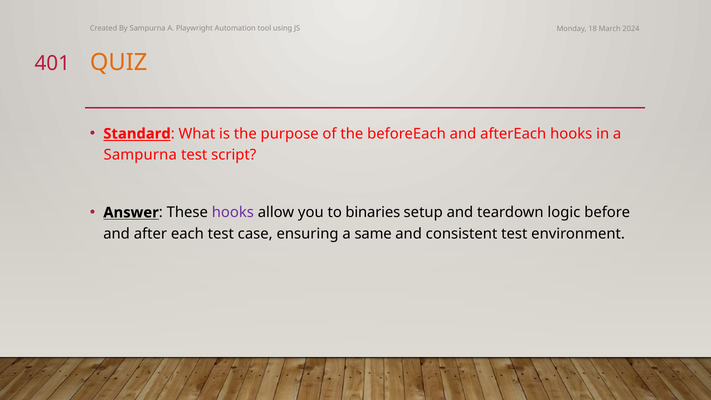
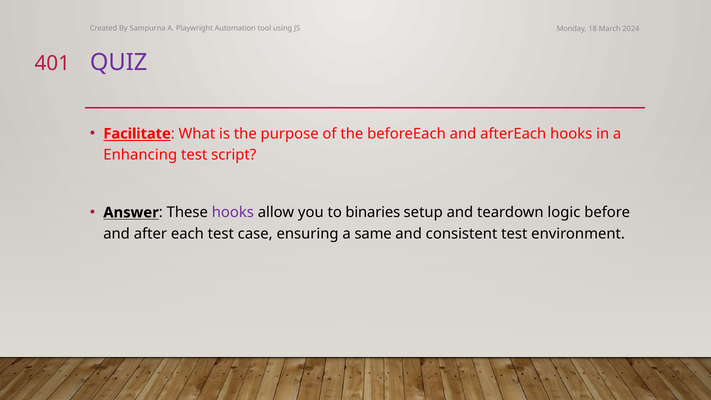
QUIZ colour: orange -> purple (119, 62)
Standard: Standard -> Facilitate (137, 134)
Sampurna: Sampurna -> Enhancing (140, 155)
